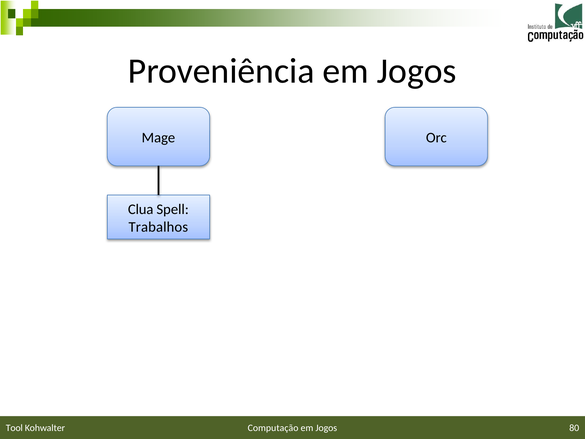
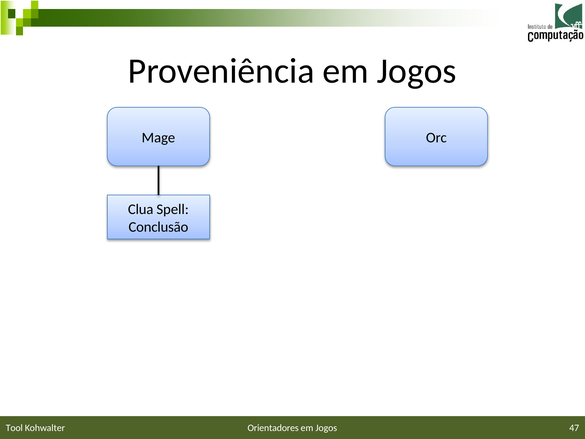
Trabalhos: Trabalhos -> Conclusão (158, 227)
Computação: Computação -> Orientadores (273, 428)
80: 80 -> 47 (574, 428)
